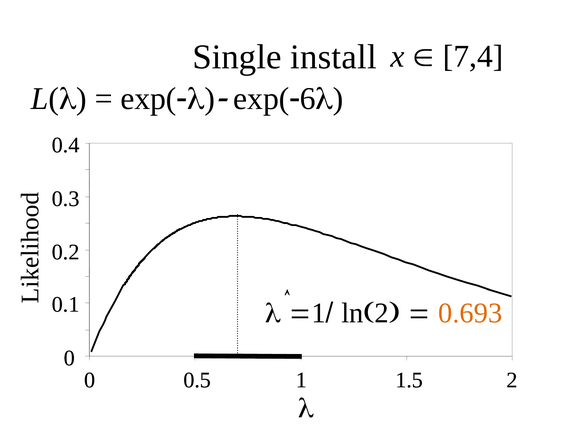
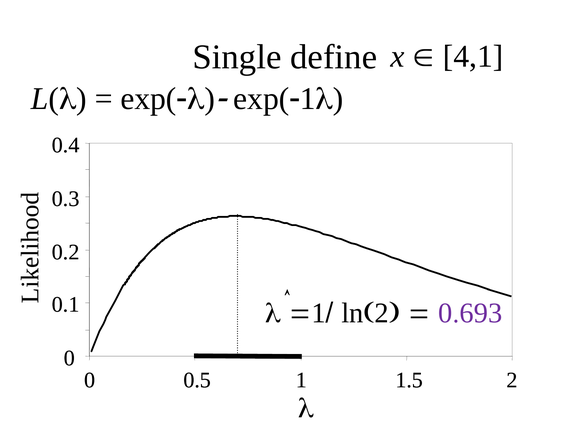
install: install -> define (334, 57)
7,4: 7,4 -> 4,1 (473, 56)
6: 6 -> 1 (308, 99)
0.693 colour: orange -> purple (470, 313)
